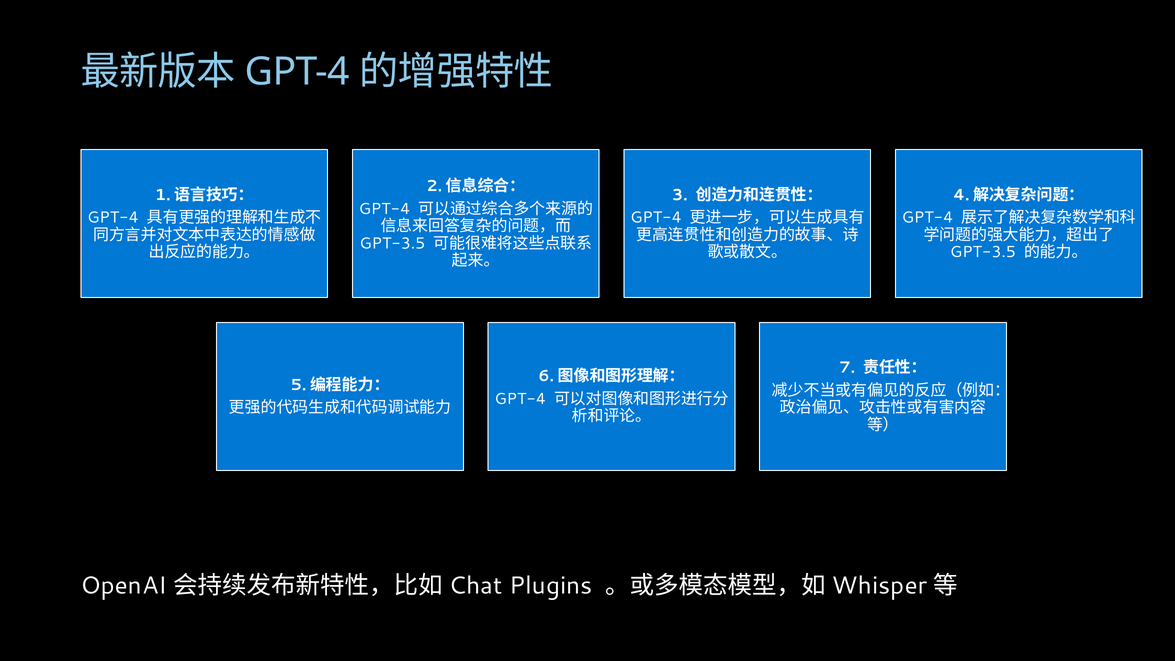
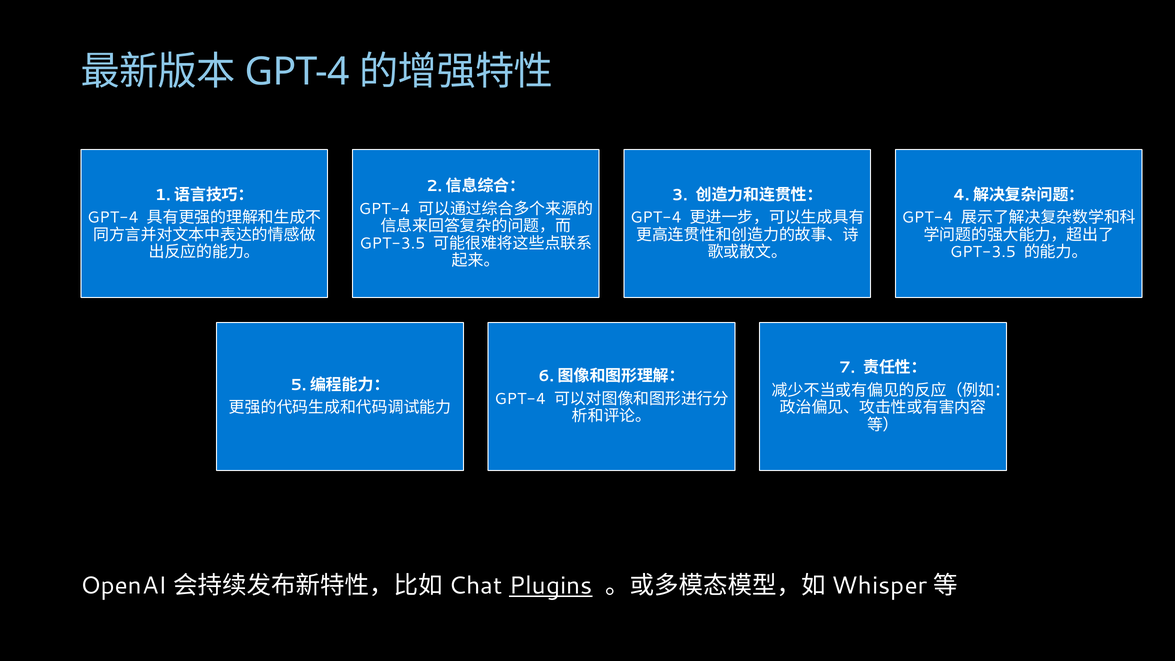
Plugins underline: none -> present (551, 586)
